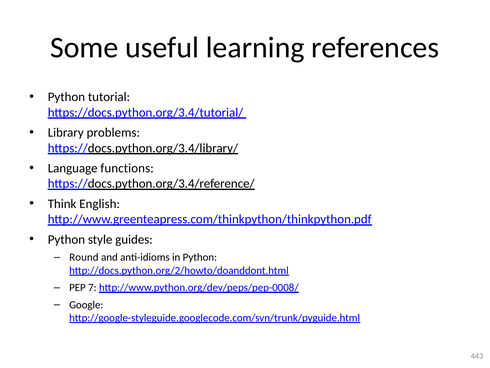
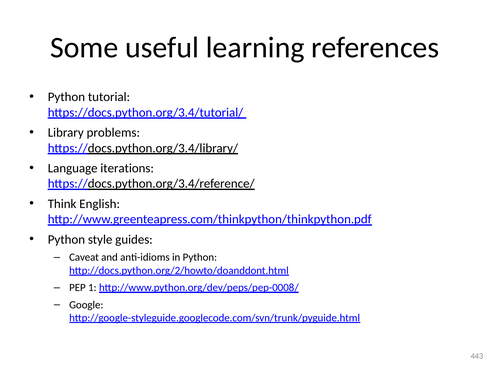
functions: functions -> iterations (127, 168)
Round: Round -> Caveat (84, 257)
7: 7 -> 1 (92, 287)
